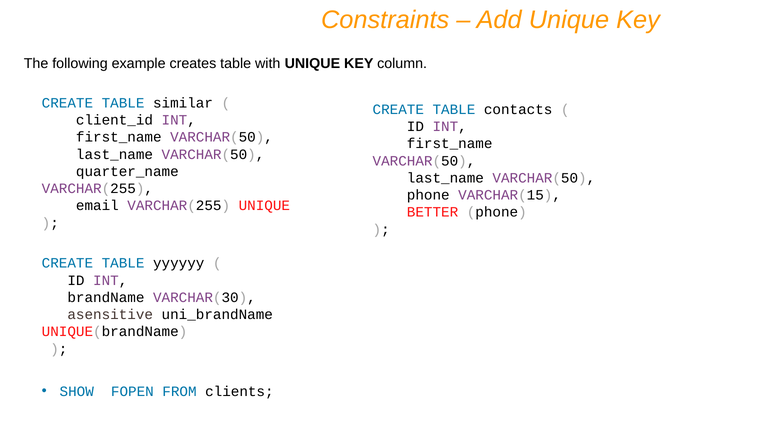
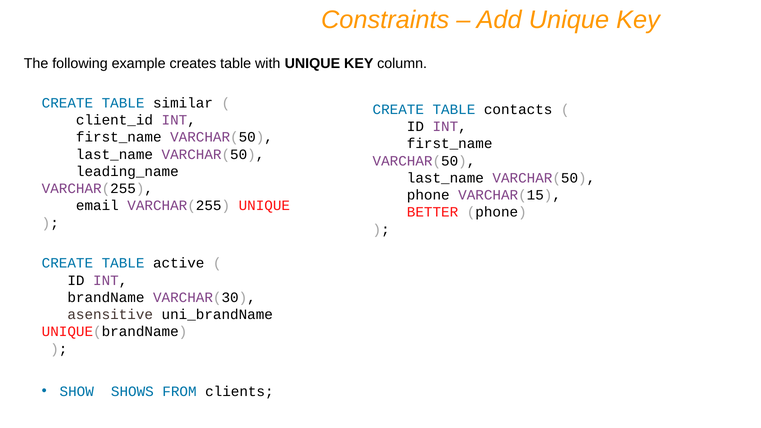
quarter_name: quarter_name -> leading_name (127, 172)
yyyyyy: yyyyyy -> active (179, 263)
FOPEN: FOPEN -> SHOWS (132, 392)
